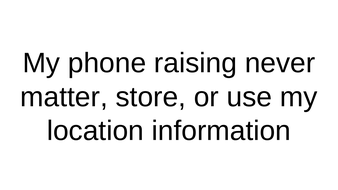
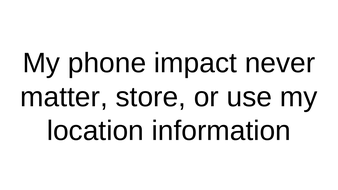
raising: raising -> impact (195, 63)
